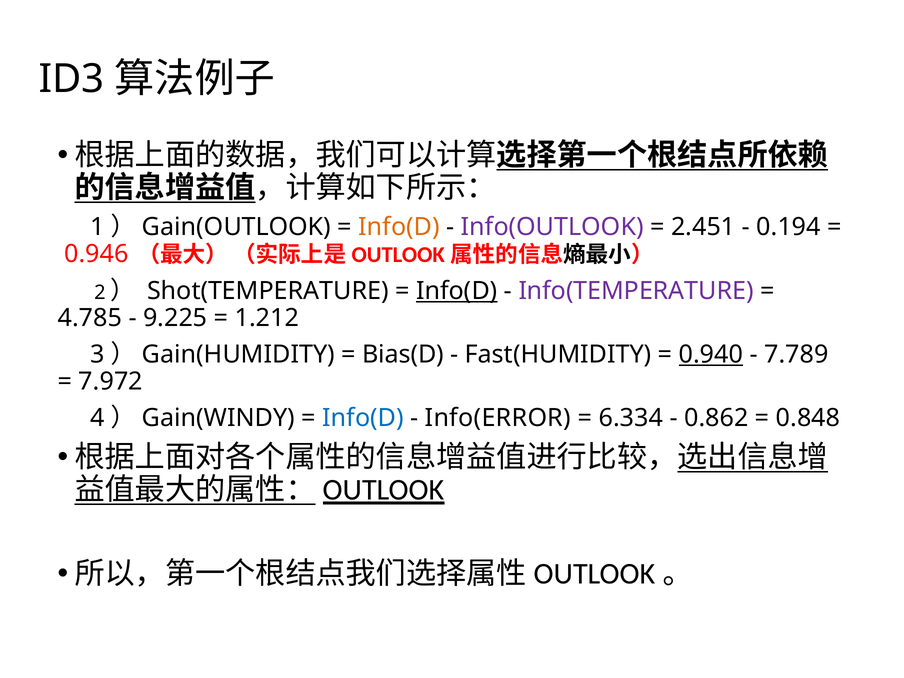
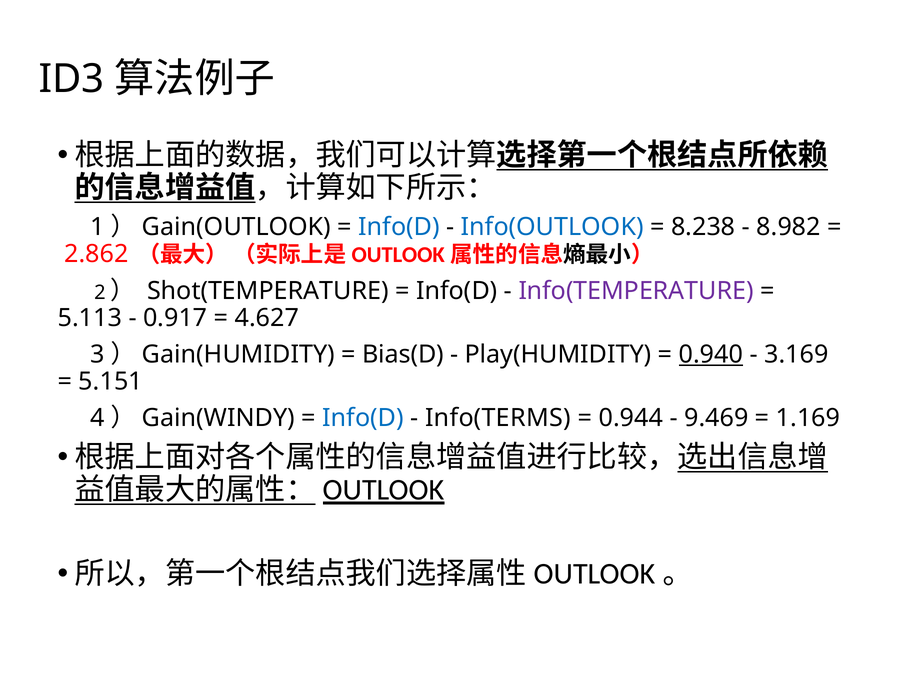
Info(D colour: orange -> blue (399, 227)
Info(OUTLOOK colour: purple -> blue (552, 227)
2.451: 2.451 -> 8.238 (703, 227)
0.194: 0.194 -> 8.982 (789, 227)
0.946: 0.946 -> 2.862 (96, 254)
Info(D underline: present -> none (457, 291)
4.785: 4.785 -> 5.113 (90, 318)
9.225: 9.225 -> 0.917 (175, 318)
1.212: 1.212 -> 4.627 (267, 318)
Fast(HUMIDITY: Fast(HUMIDITY -> Play(HUMIDITY (558, 354)
7.789: 7.789 -> 3.169 (796, 354)
7.972: 7.972 -> 5.151 (111, 382)
Info(ERROR: Info(ERROR -> Info(TERMS (498, 418)
6.334: 6.334 -> 0.944 (631, 418)
0.862: 0.862 -> 9.469 (716, 418)
0.848: 0.848 -> 1.169 (808, 418)
